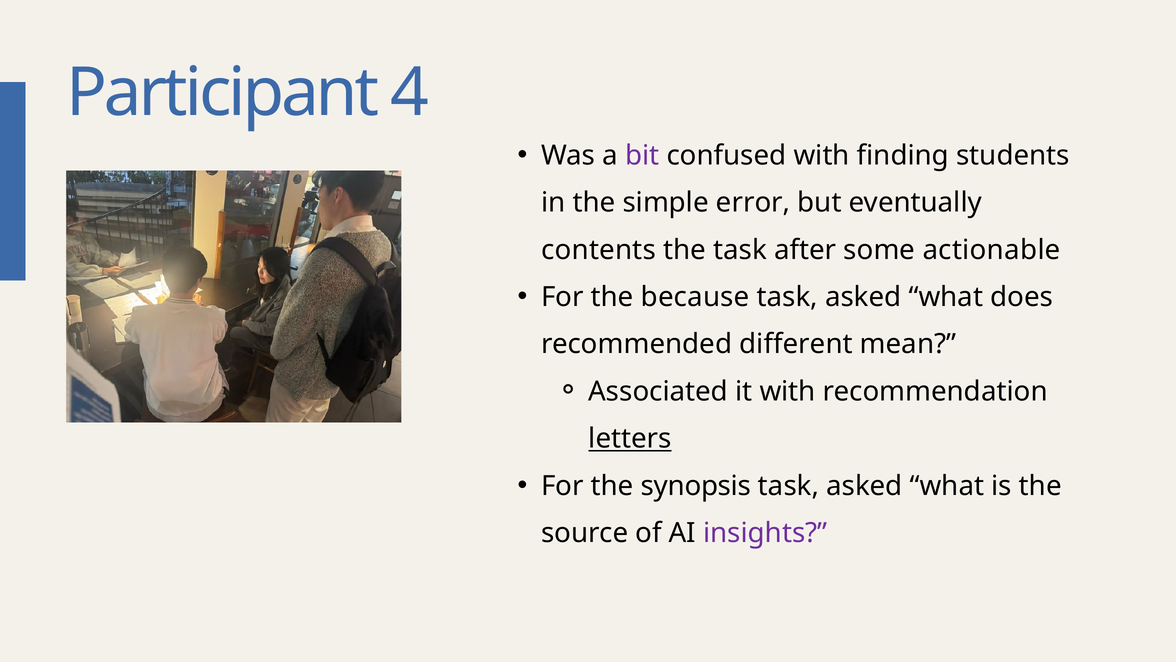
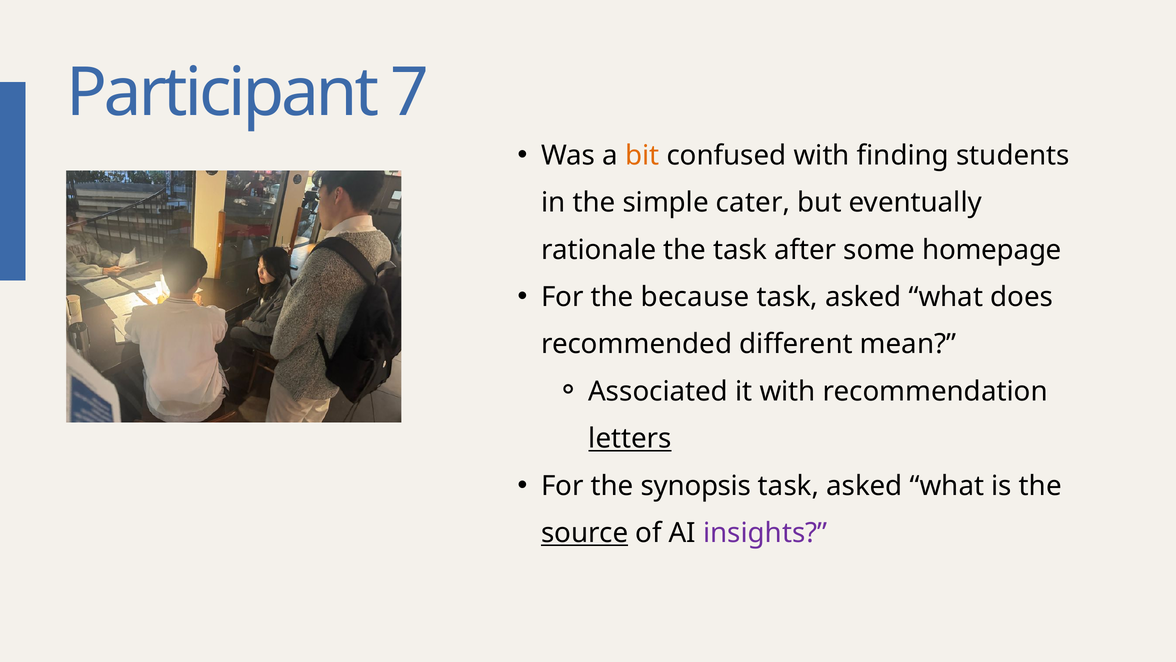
4: 4 -> 7 (409, 93)
bit colour: purple -> orange (642, 155)
error: error -> cater (753, 202)
contents: contents -> rationale (599, 250)
actionable: actionable -> homepage (992, 250)
source underline: none -> present (585, 533)
